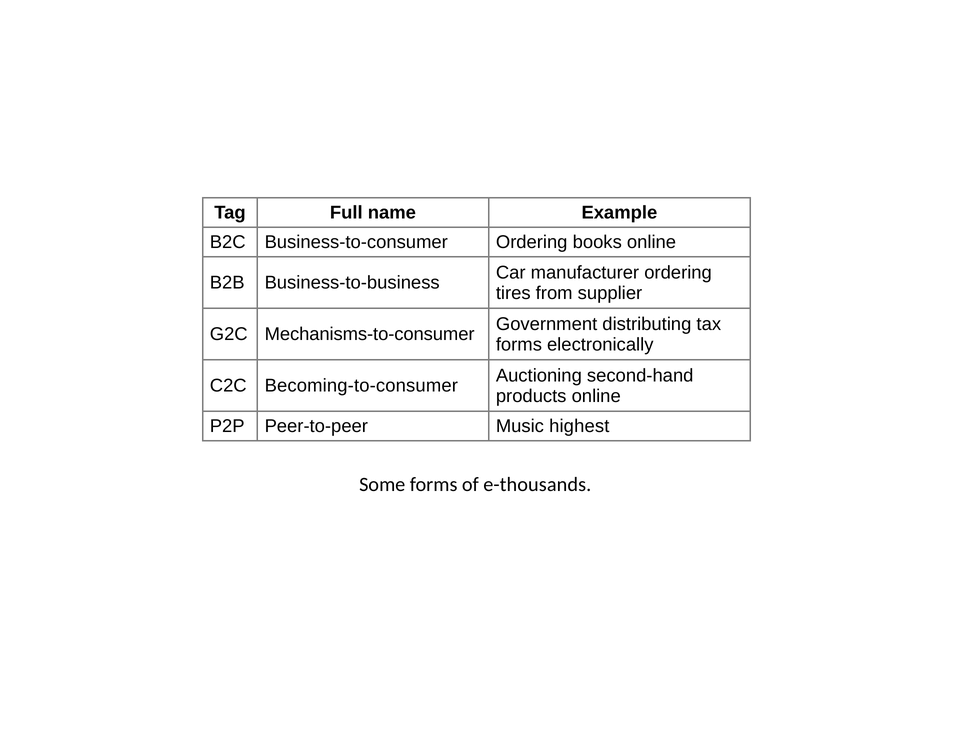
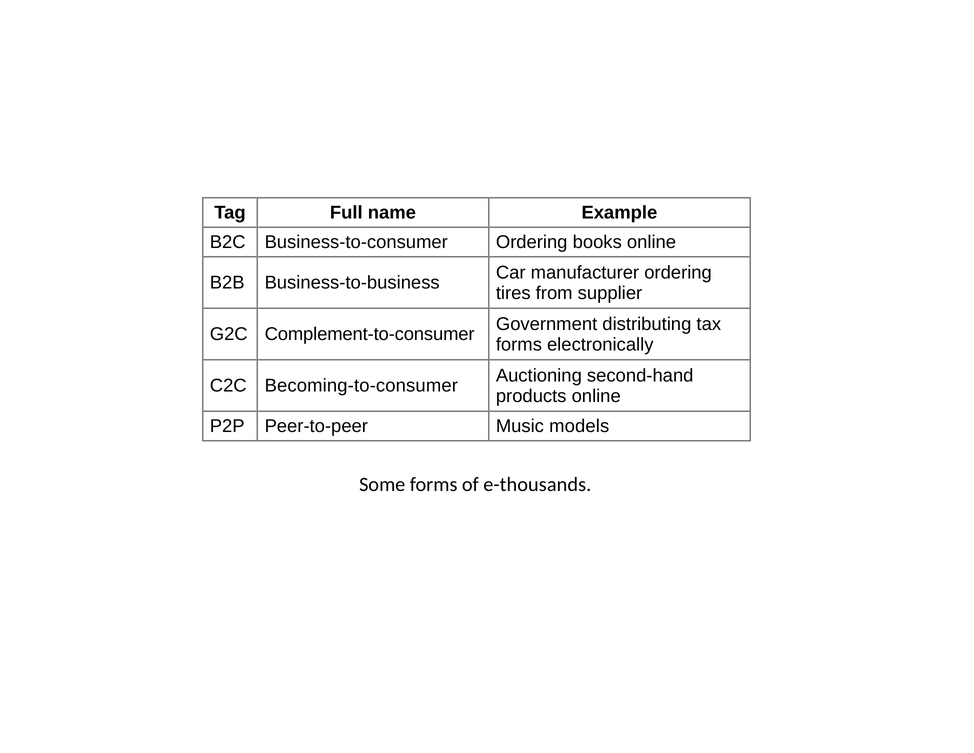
Mechanisms-to-consumer: Mechanisms-to-consumer -> Complement-to-consumer (370, 334)
highest: highest -> models (579, 426)
